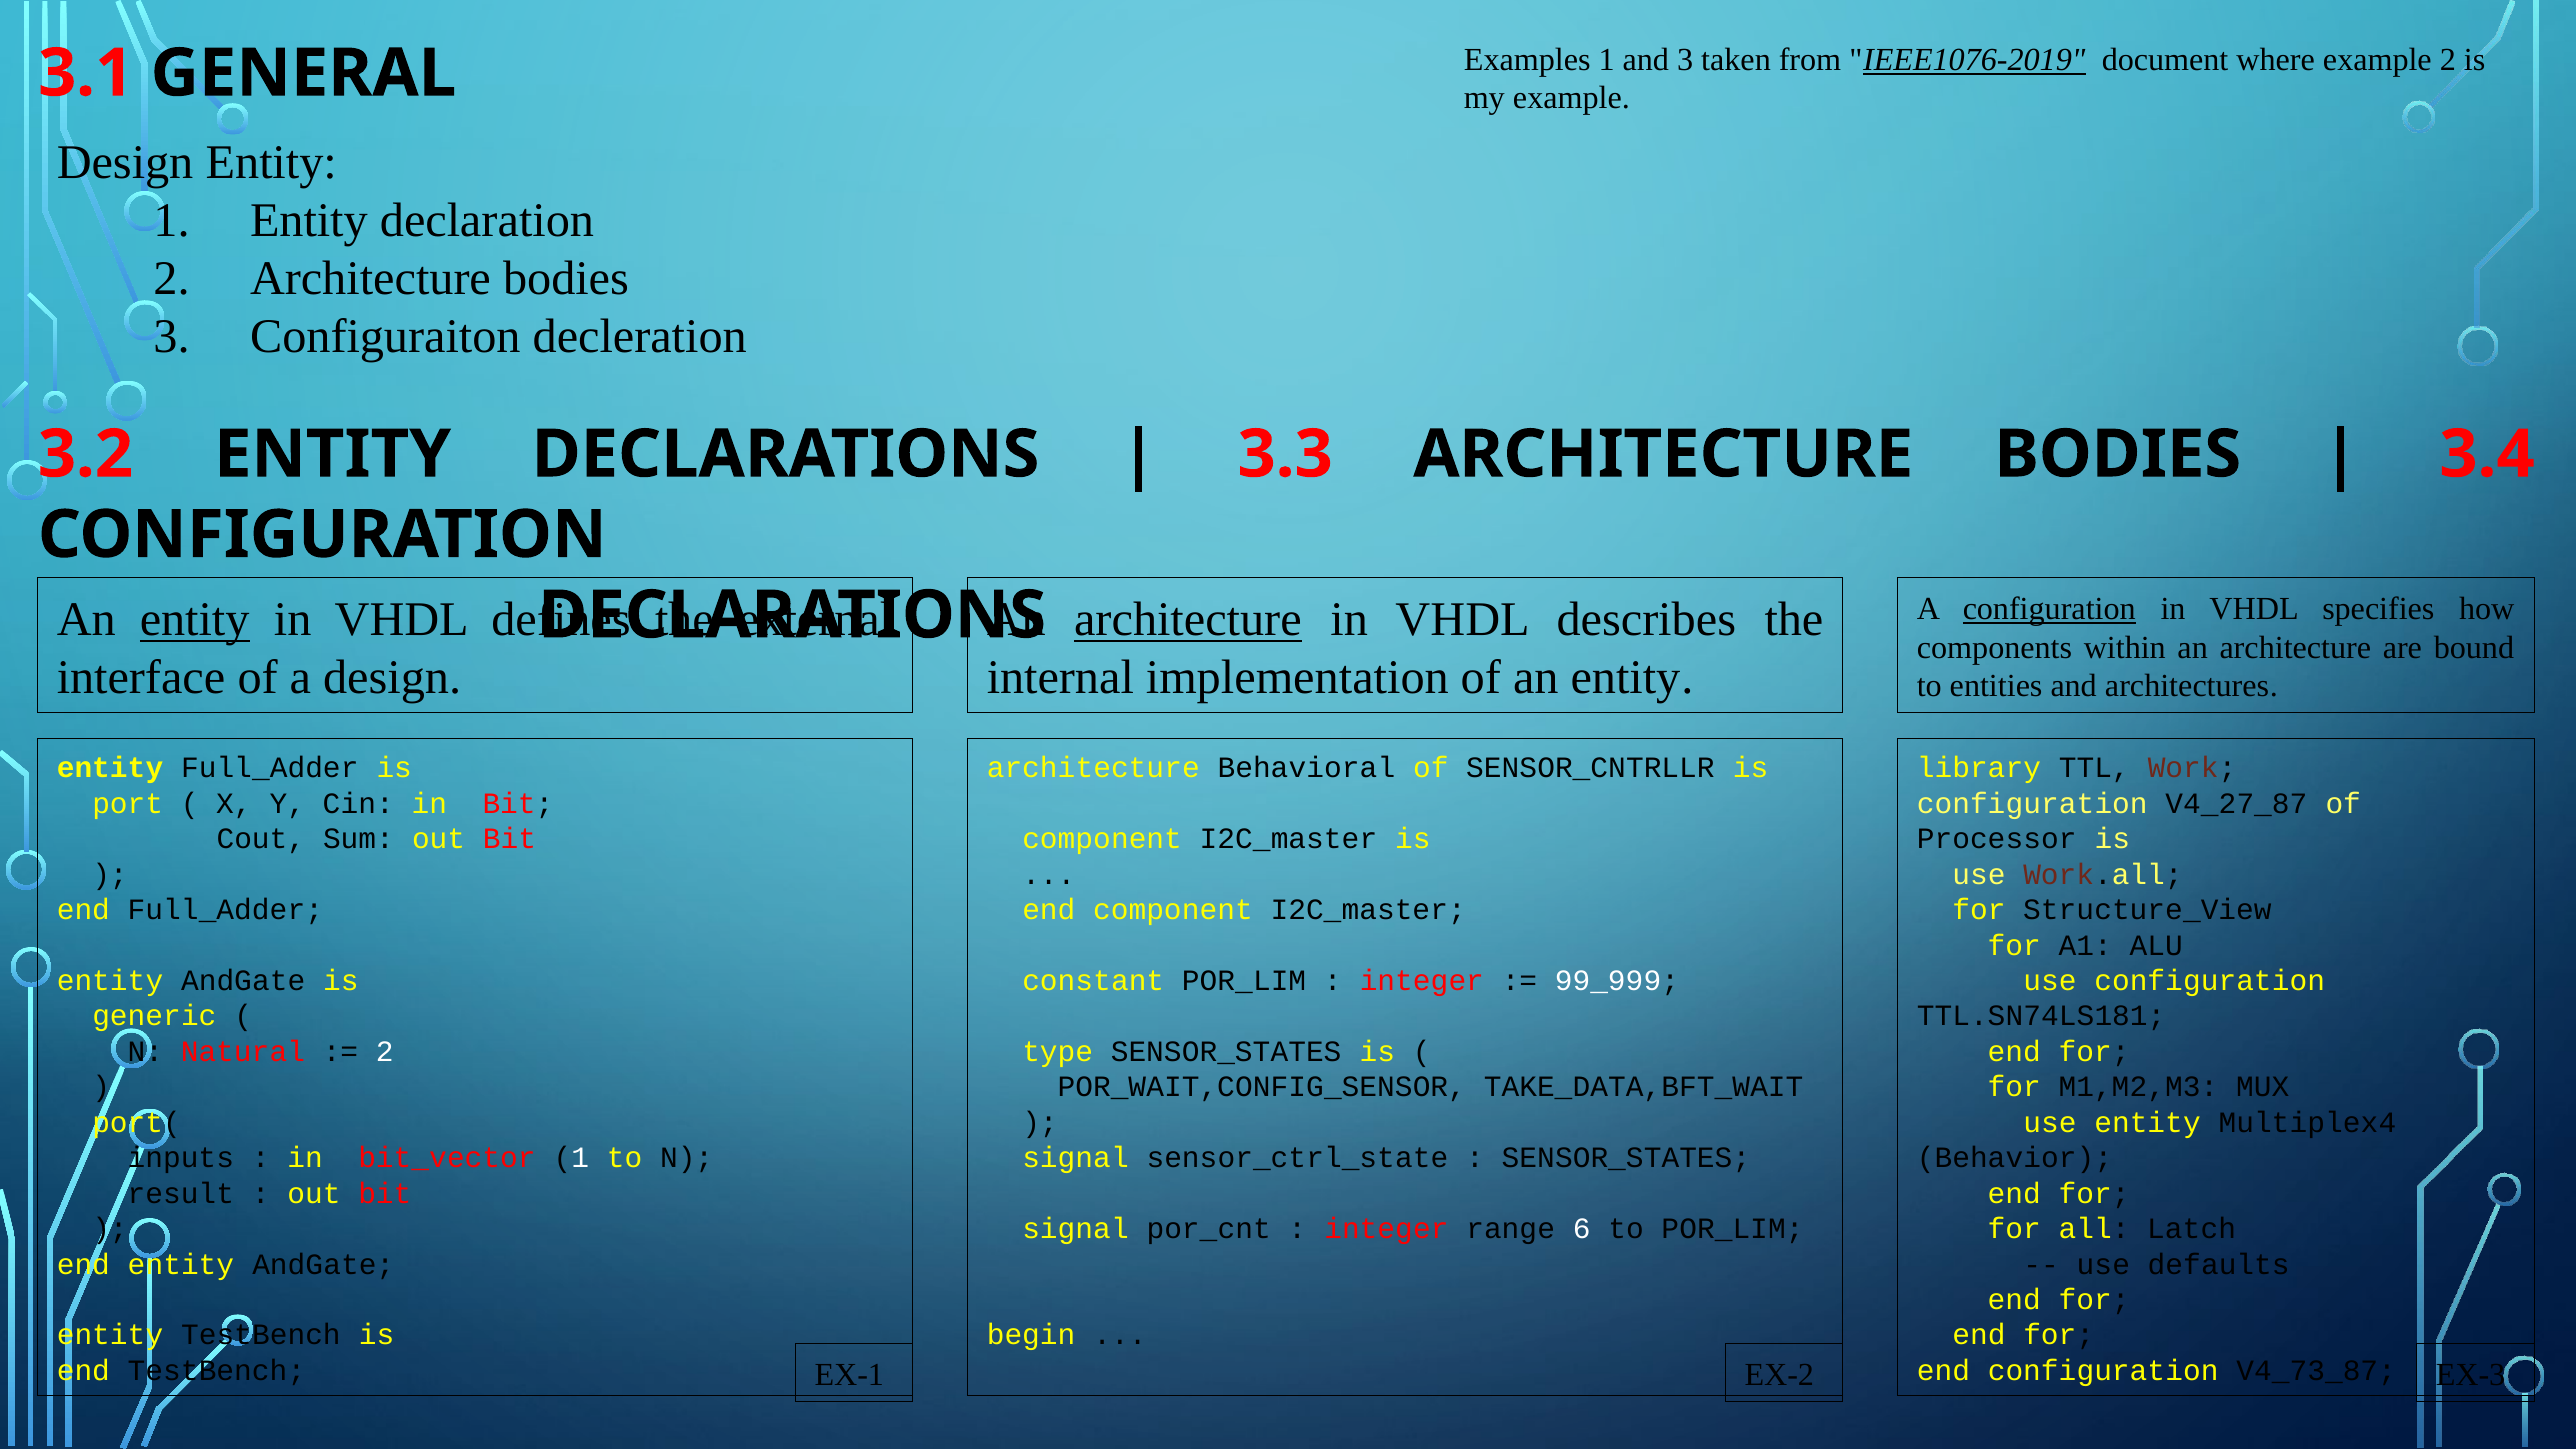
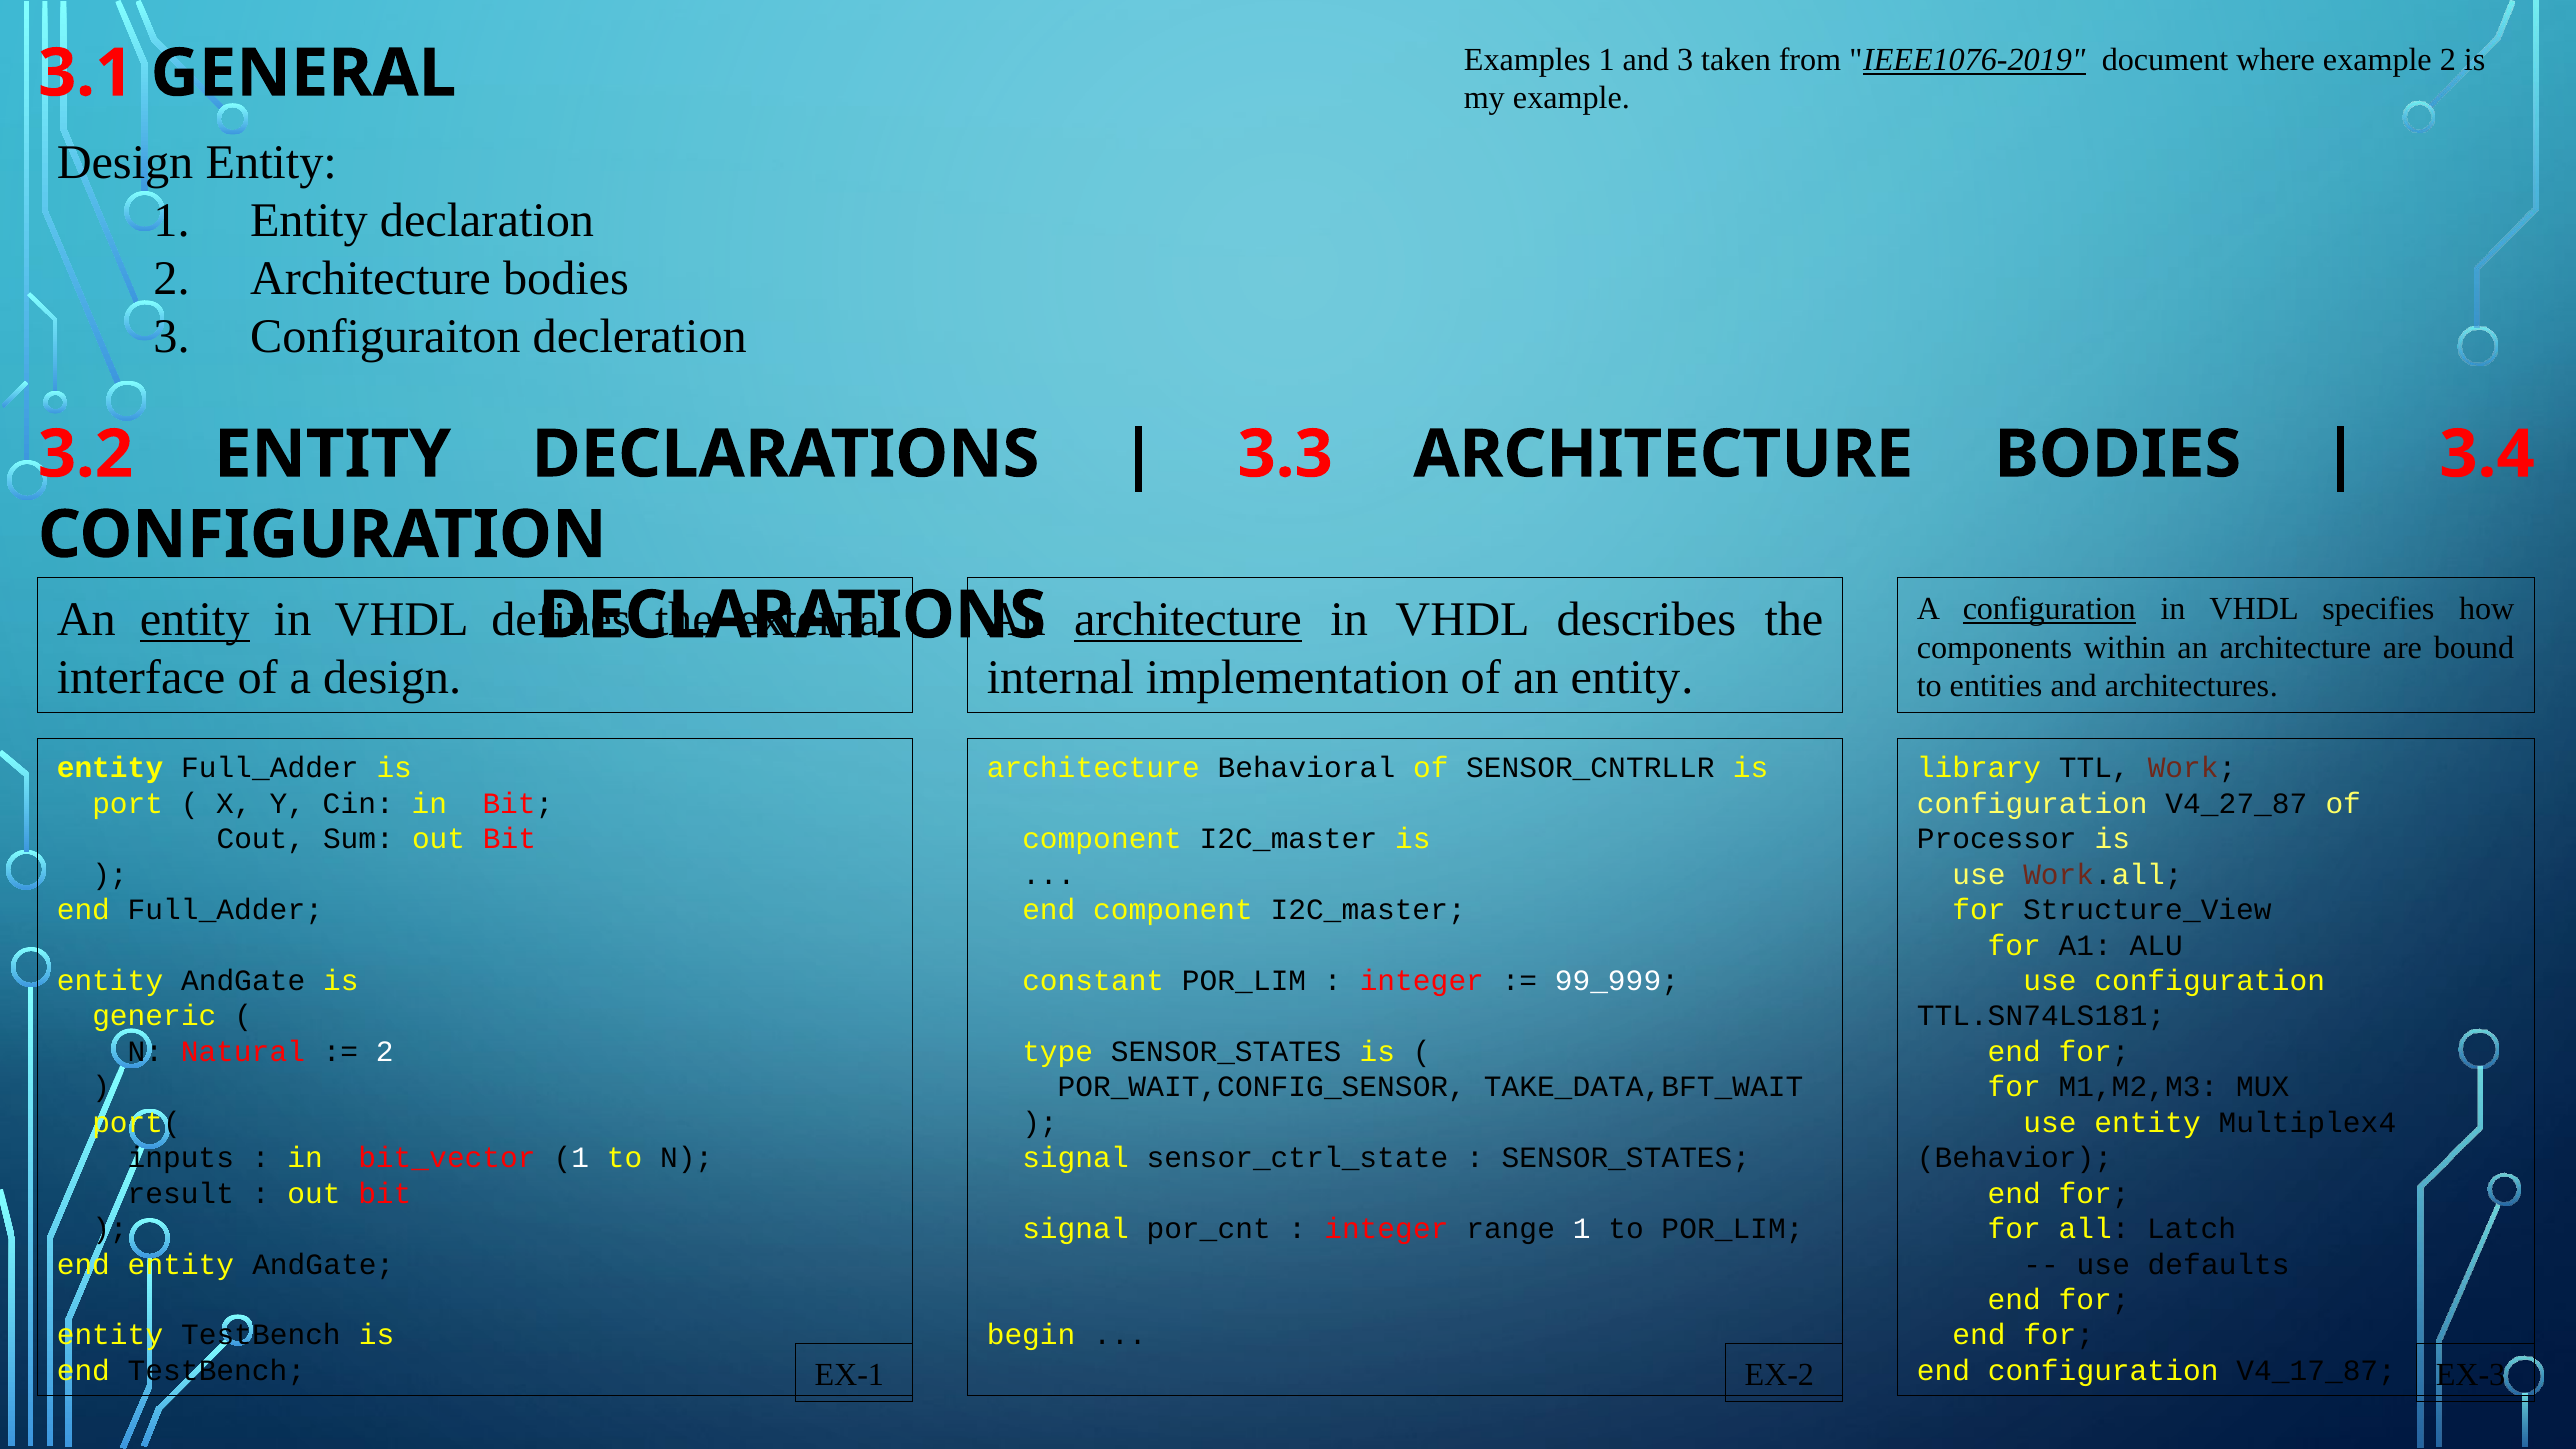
range 6: 6 -> 1 (1582, 1229)
V4_73_87: V4_73_87 -> V4_17_87 (2316, 1371)
